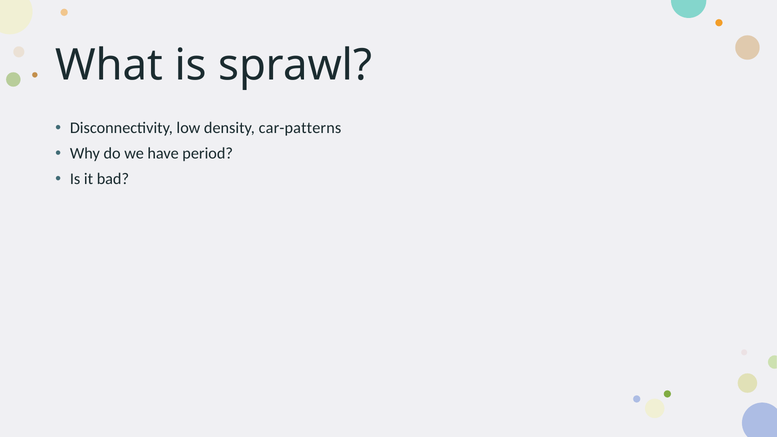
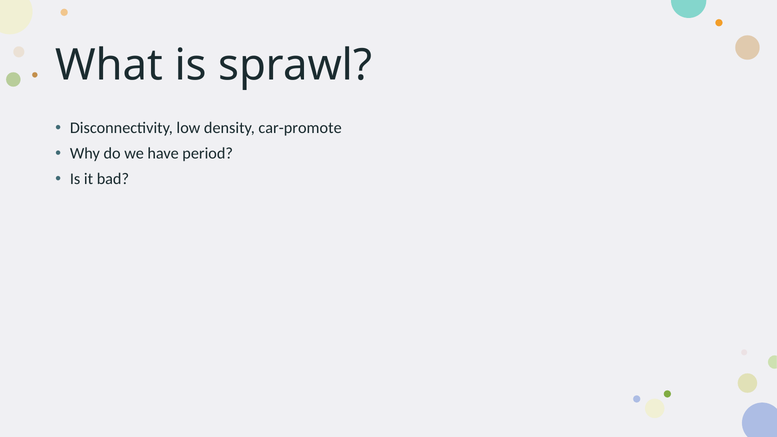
car-patterns: car-patterns -> car-promote (300, 128)
